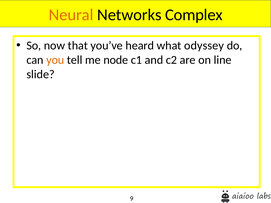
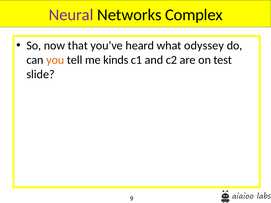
Neural colour: orange -> purple (71, 15)
node: node -> kinds (116, 60)
line: line -> test (223, 60)
